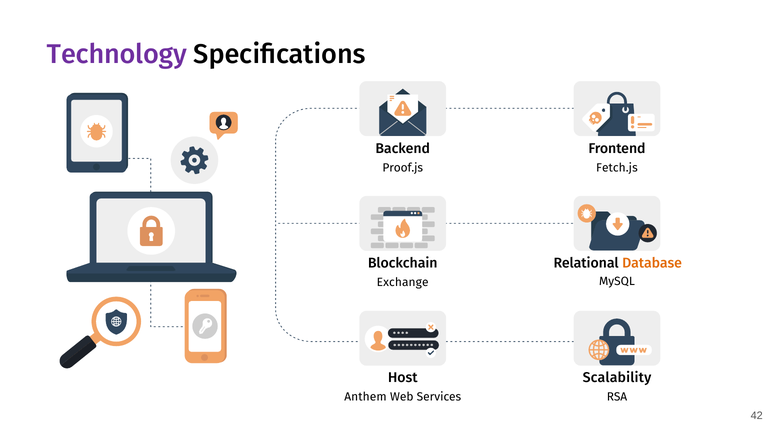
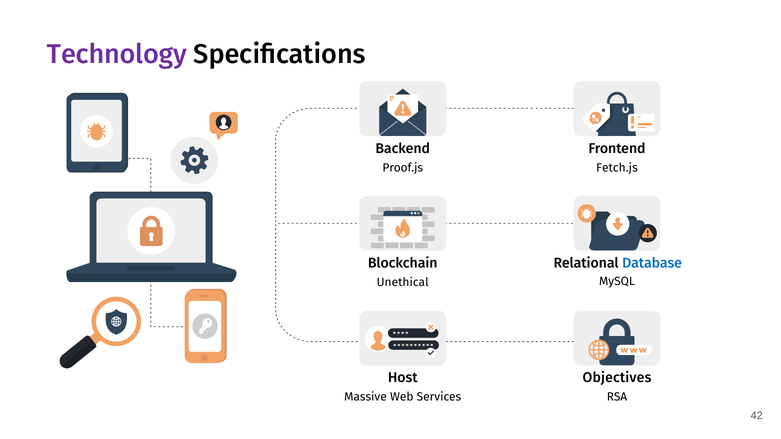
Database colour: orange -> blue (652, 263)
Exchange: Exchange -> Unethical (403, 282)
Scalability: Scalability -> Objectives (617, 378)
Anthem: Anthem -> Massive (366, 397)
